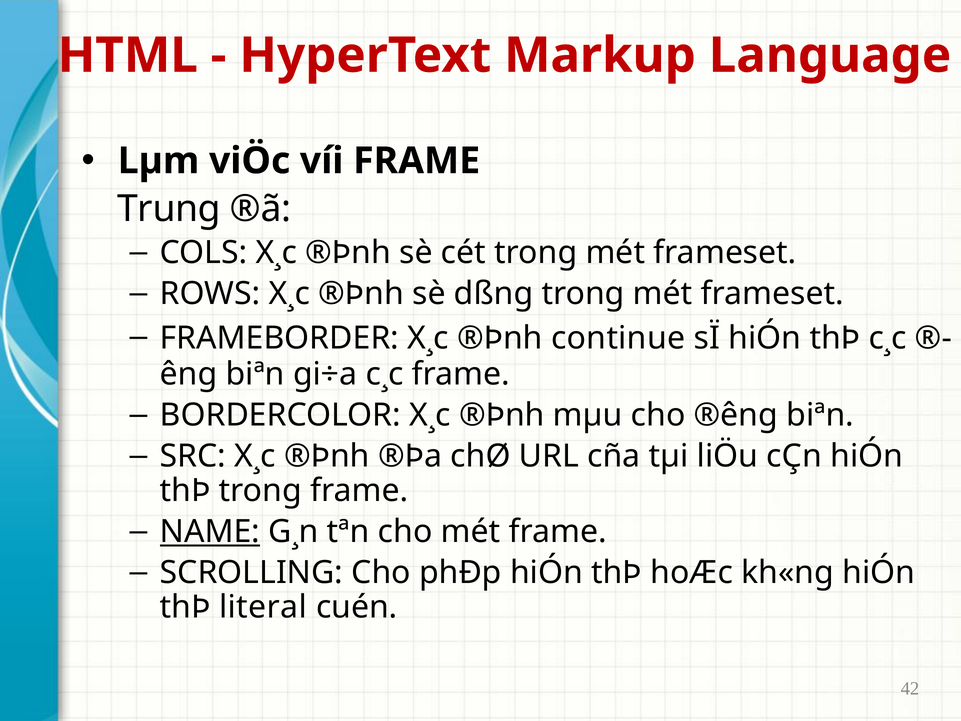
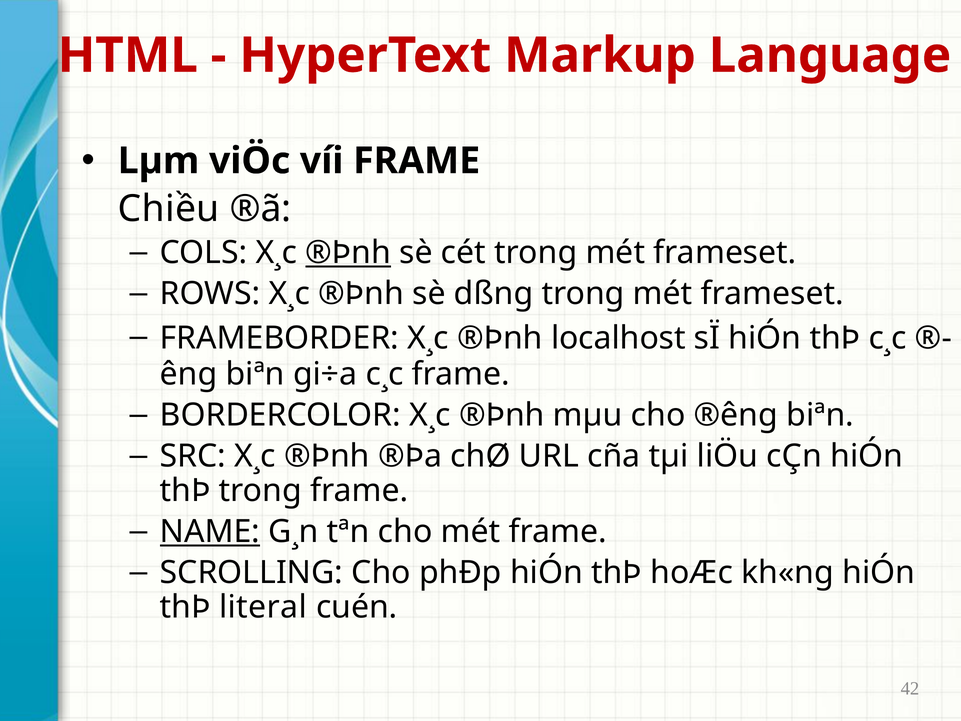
Trung: Trung -> Chiều (169, 209)
®Þnh underline: none -> present (348, 253)
continue: continue -> localhost (618, 338)
